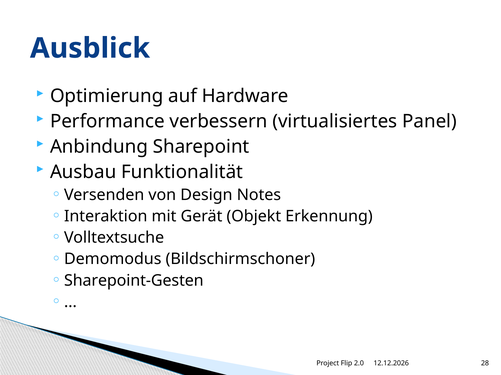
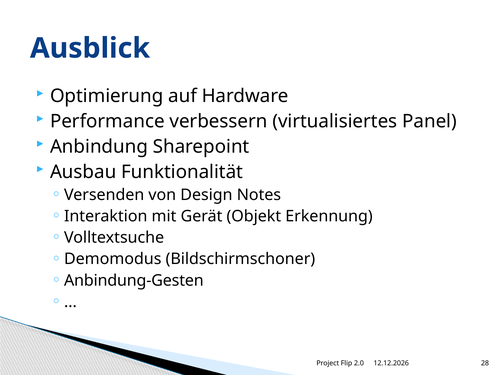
Sharepoint-Gesten: Sharepoint-Gesten -> Anbindung-Gesten (134, 281)
